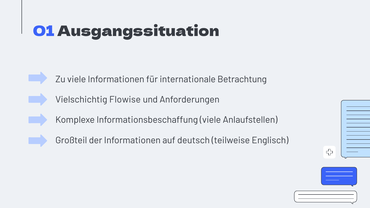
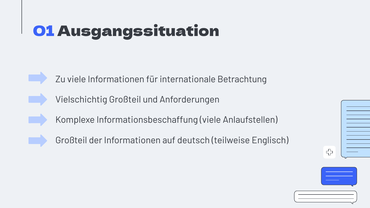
Vielschichtig Flowise: Flowise -> Großteil (125, 100)
